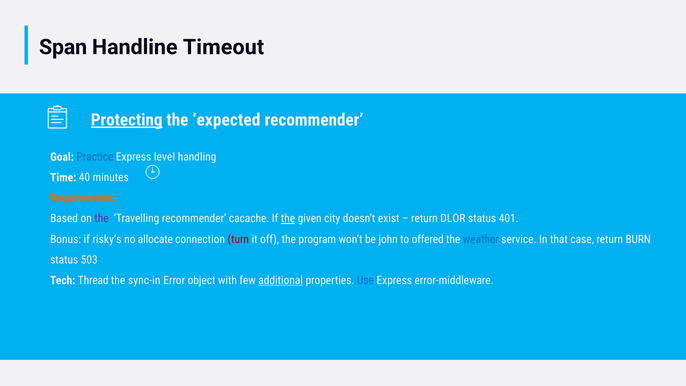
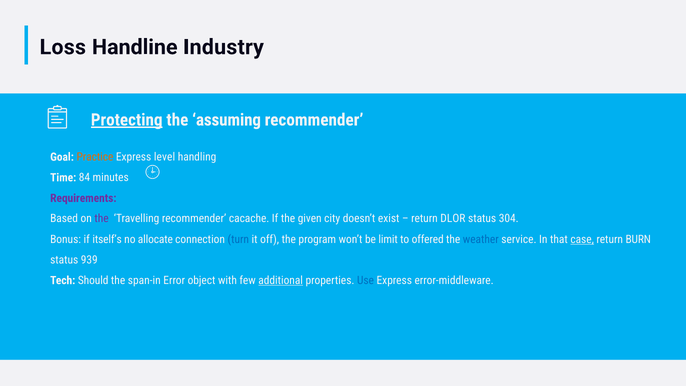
Span: Span -> Loss (63, 47)
Timeout: Timeout -> Industry (223, 47)
expected: expected -> assuming (227, 120)
Practice colour: blue -> orange (95, 157)
40: 40 -> 84 (84, 177)
Requirements colour: orange -> purple (83, 198)
the underline: present -> none (288, 219)
401: 401 -> 304 (509, 219)
risky’s: risky’s -> itself’s (107, 239)
turn colour: red -> blue (238, 239)
john: john -> limit (388, 239)
case underline: none -> present (582, 239)
503: 503 -> 939 (89, 260)
Thread: Thread -> Should (93, 280)
sync-in: sync-in -> span-in (144, 280)
